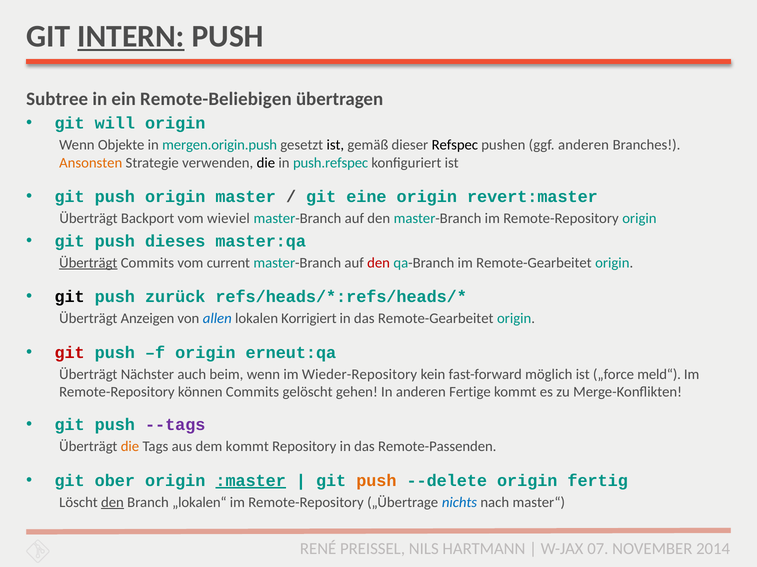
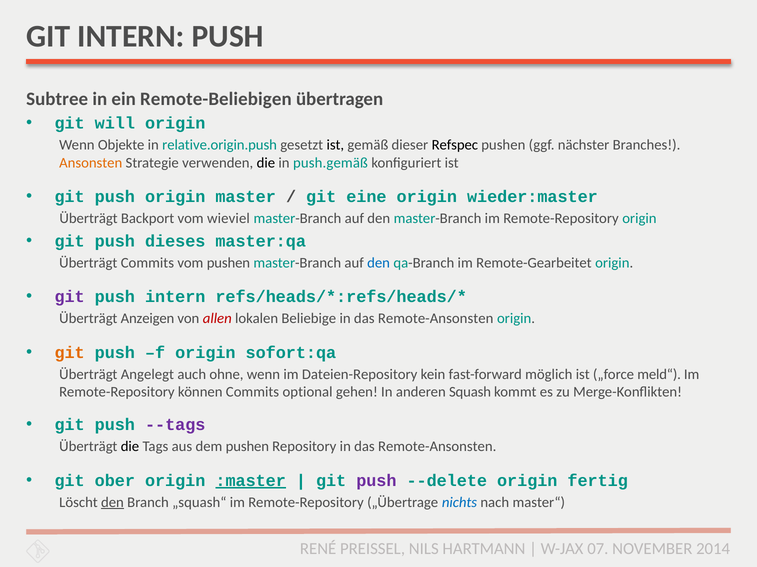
INTERN underline: present -> none (131, 36)
mergen.origin.push: mergen.origin.push -> relative.origin.push (220, 145)
ggf anderen: anderen -> nächster (584, 145)
push.refspec: push.refspec -> push.gemäß (330, 163)
revert:master: revert:master -> wieder:master (532, 197)
Überträgt underline: present -> none (88, 263)
vom current: current -> pushen (228, 263)
den colour: red -> blue (379, 263)
git colour: black -> purple (70, 297)
push zurück: zurück -> intern (175, 297)
allen colour: blue -> red (217, 319)
Korrigiert: Korrigiert -> Beliebige (309, 319)
Remote-Gearbeitet: Remote-Gearbeitet -> Remote-Ansonsten (436, 319)
git colour: red -> orange (70, 353)
erneut:qa: erneut:qa -> sofort:qa (291, 353)
Nächster: Nächster -> Angelegt (147, 375)
beim: beim -> ohne (226, 375)
Wieder-Repository: Wieder-Repository -> Dateien-Repository (360, 375)
gelöscht: gelöscht -> optional (308, 393)
Fertige: Fertige -> Squash (470, 393)
die colour: orange -> black (130, 447)
dem kommt: kommt -> pushen (247, 447)
Repository in das Remote-Passenden: Remote-Passenden -> Remote-Ansonsten (437, 447)
push colour: orange -> purple (376, 481)
„lokalen“: „lokalen“ -> „squash“ (199, 503)
